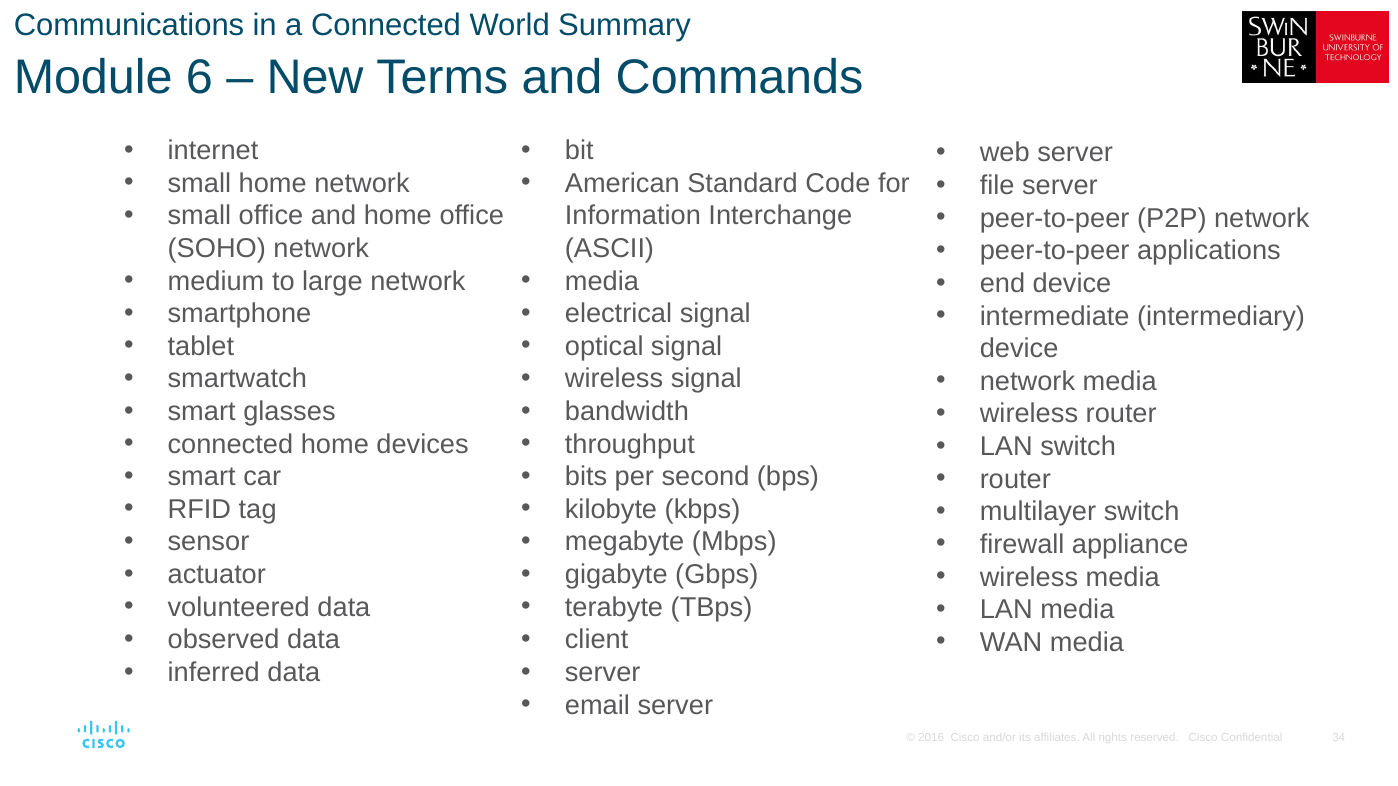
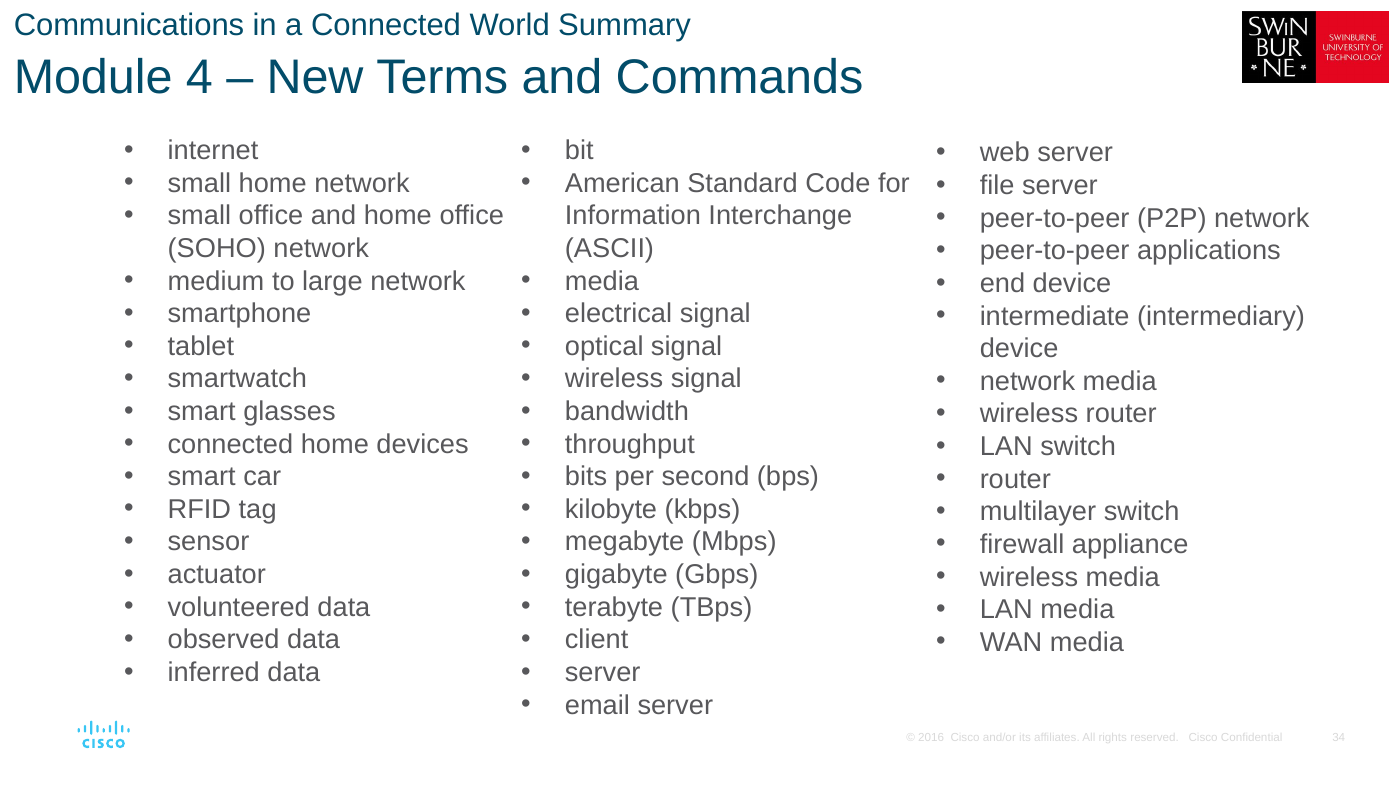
6: 6 -> 4 (199, 77)
